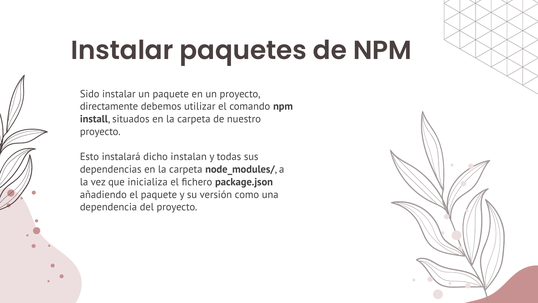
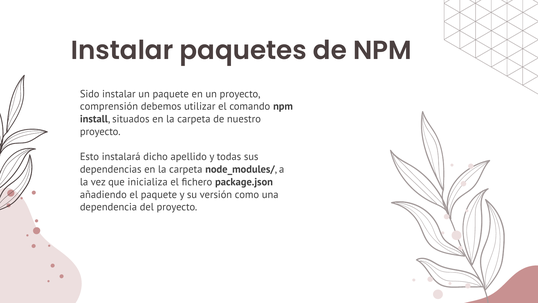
directamente: directamente -> comprensión (109, 106)
instalan: instalan -> apellido (189, 157)
